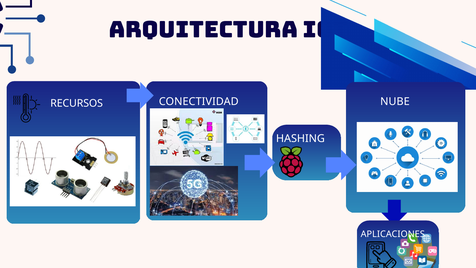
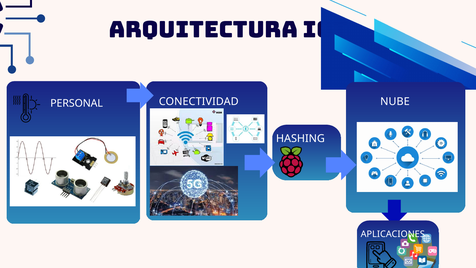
RECURSOS: RECURSOS -> PERSONAL (77, 103)
